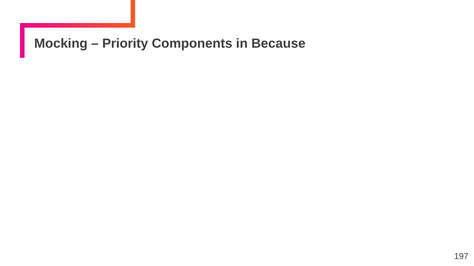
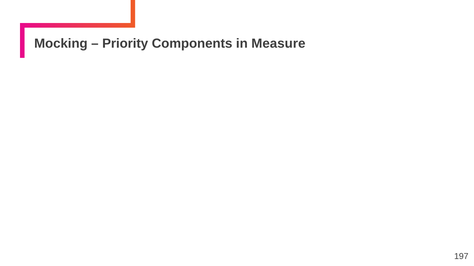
Because: Because -> Measure (278, 44)
